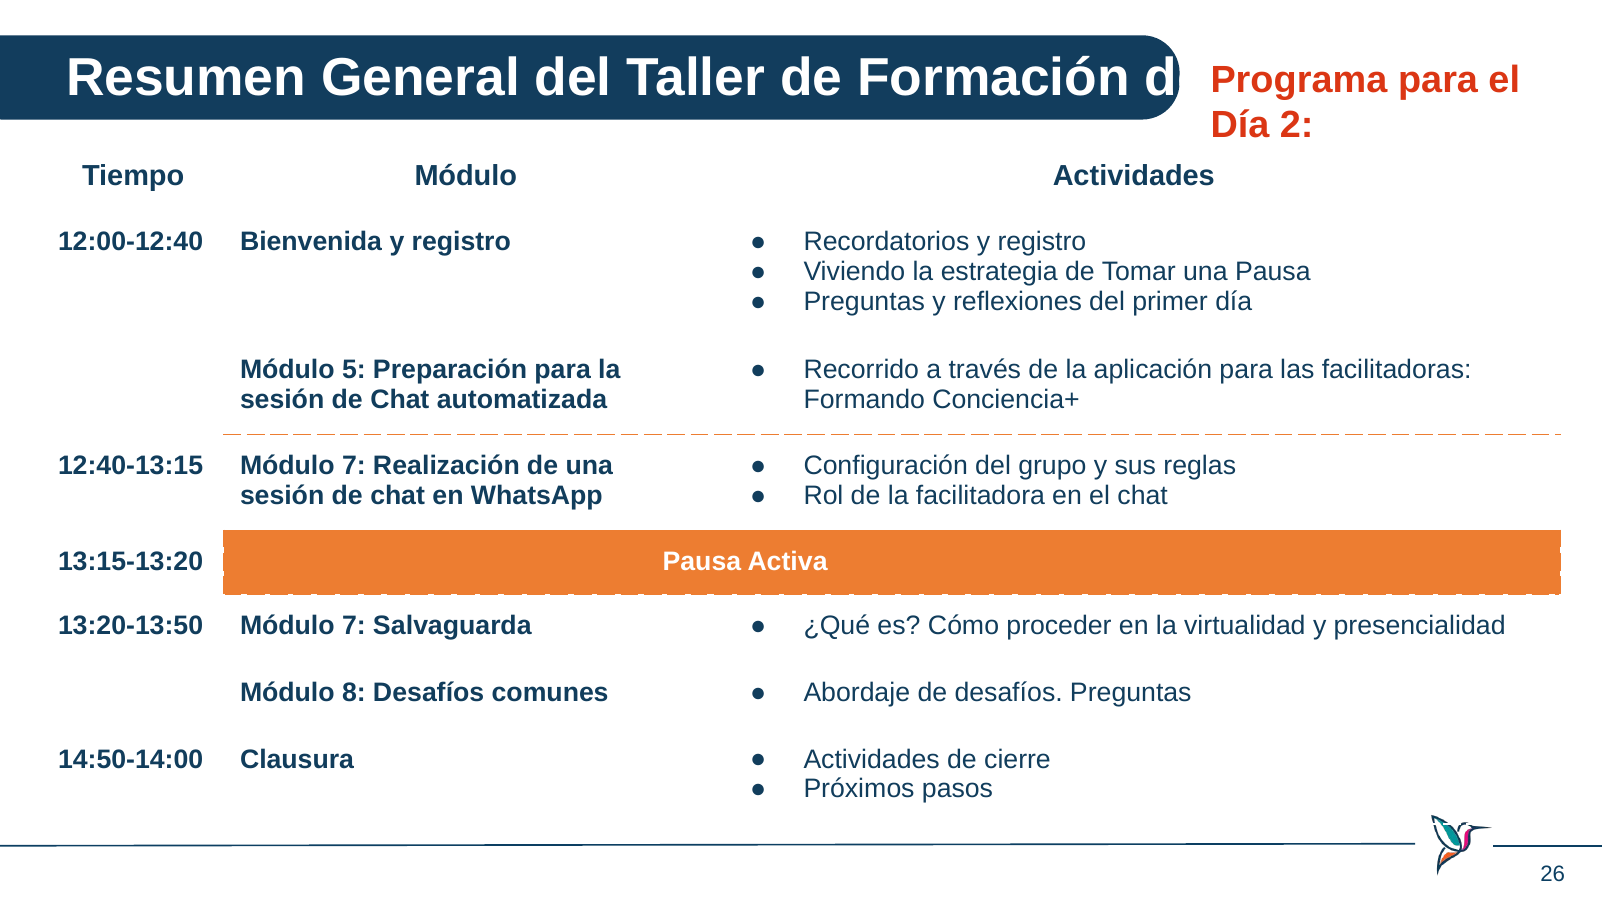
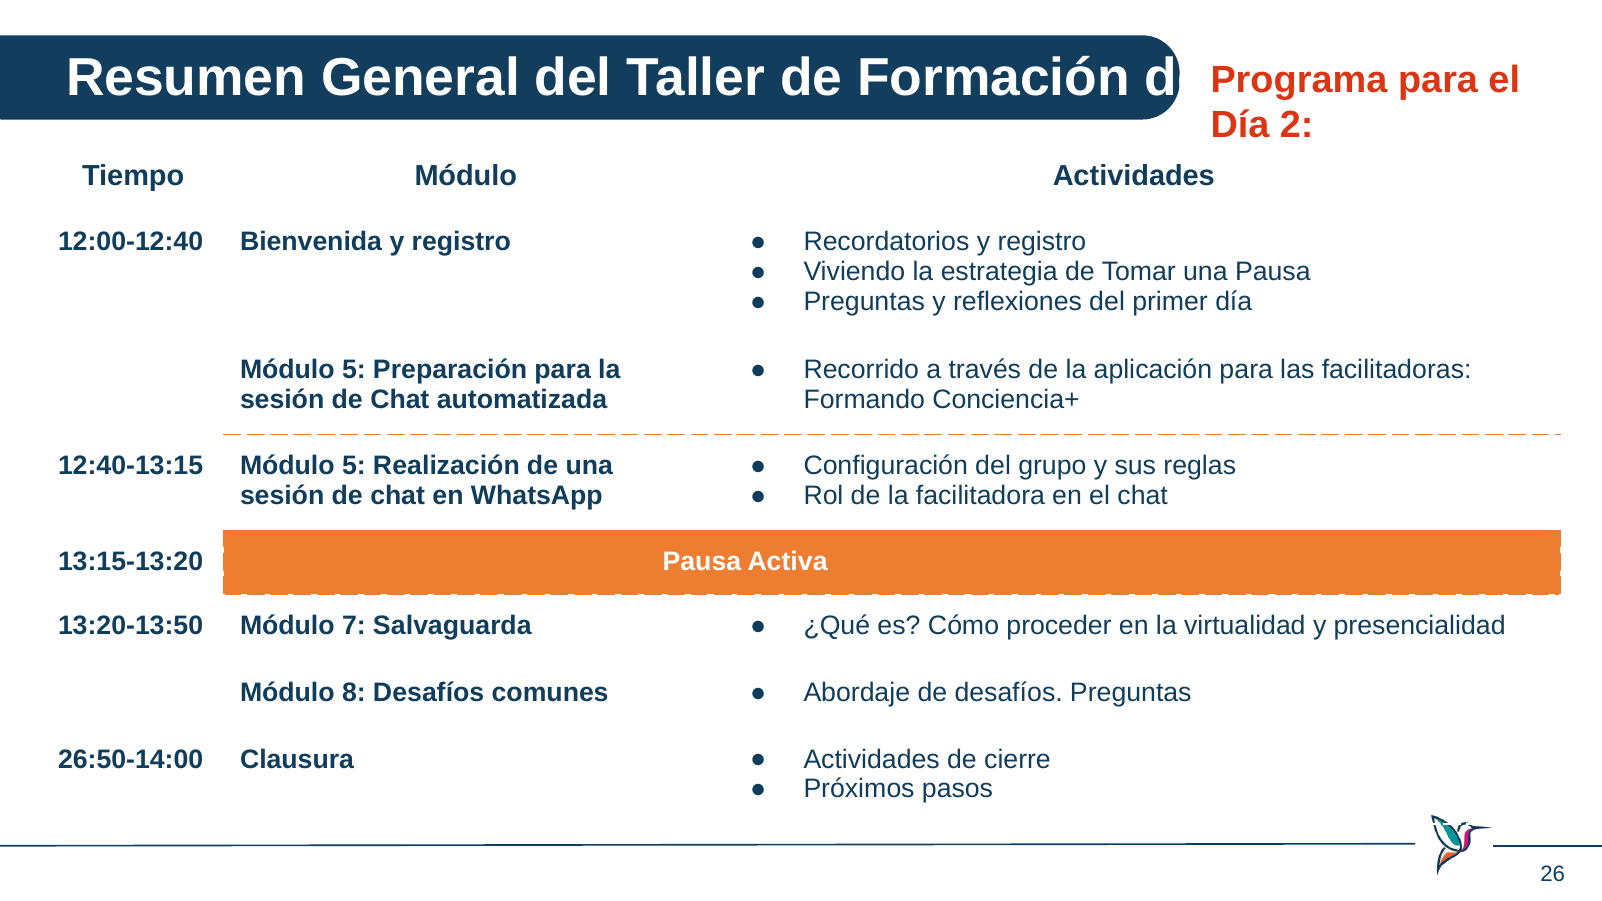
12:40-13:15 Módulo 7: 7 -> 5 (354, 466)
14:50-14:00: 14:50-14:00 -> 26:50-14:00 (131, 759)
